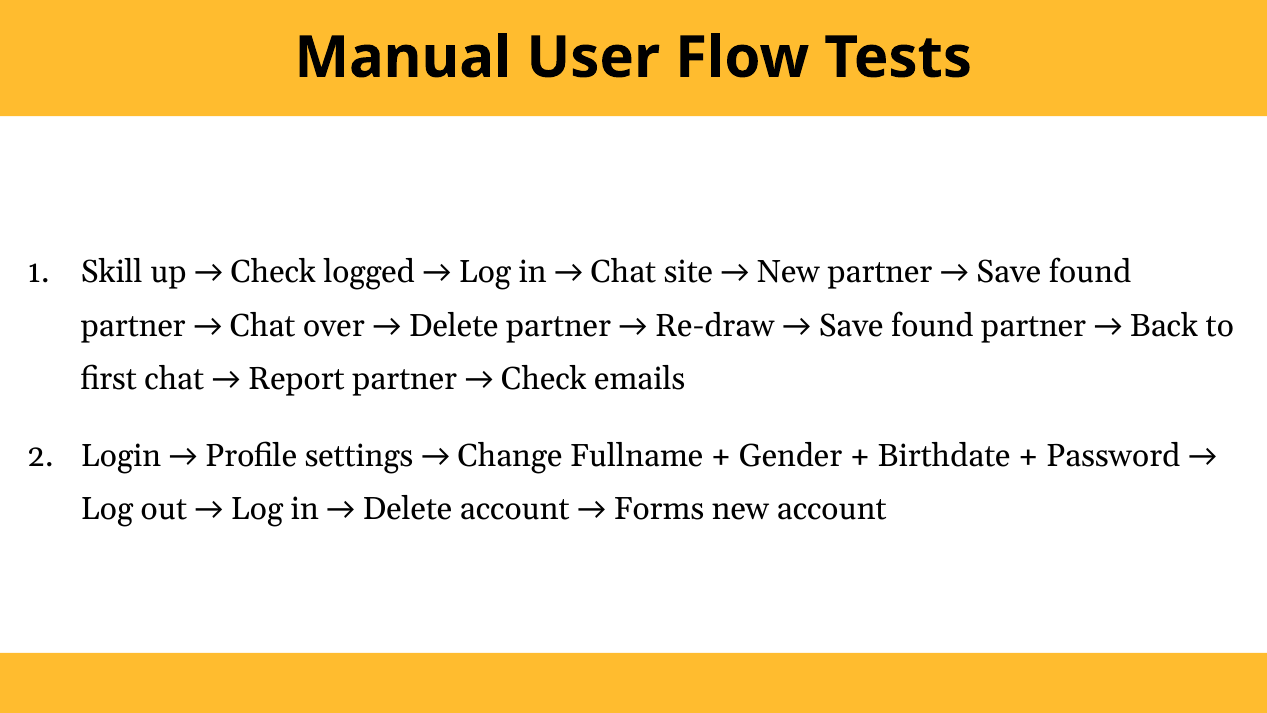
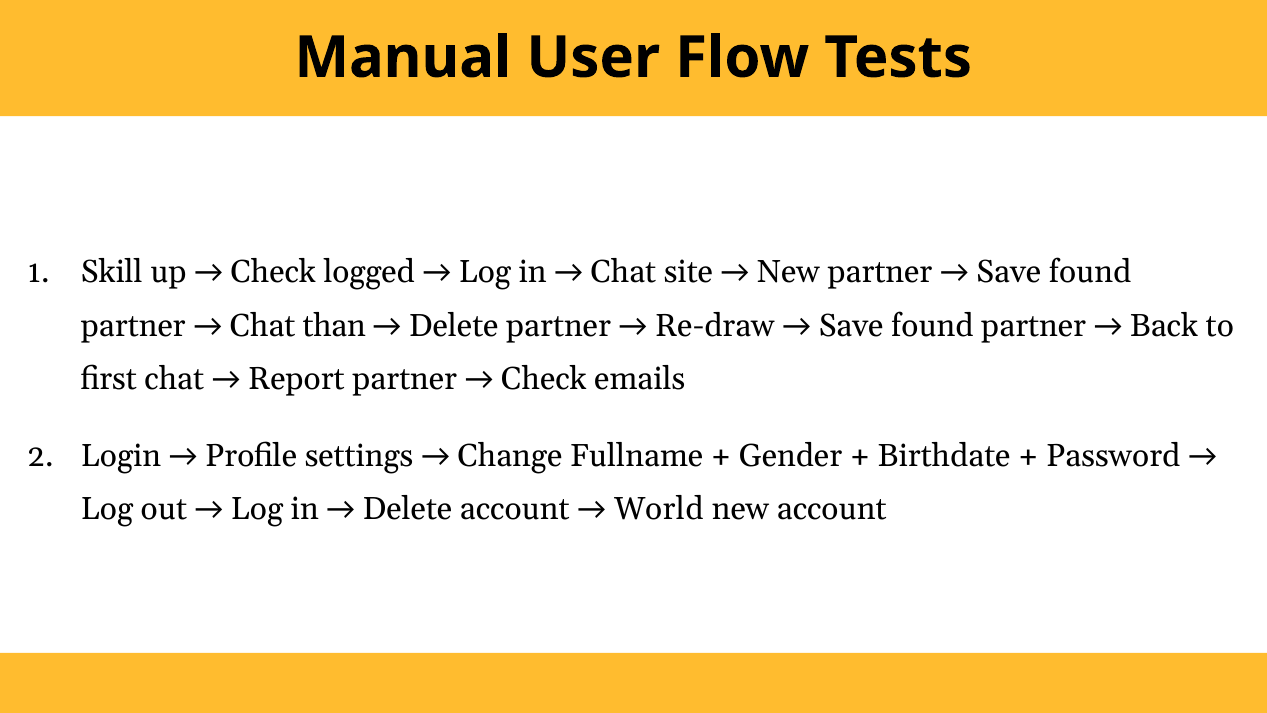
over: over -> than (334, 325)
Forms: Forms -> World (659, 509)
